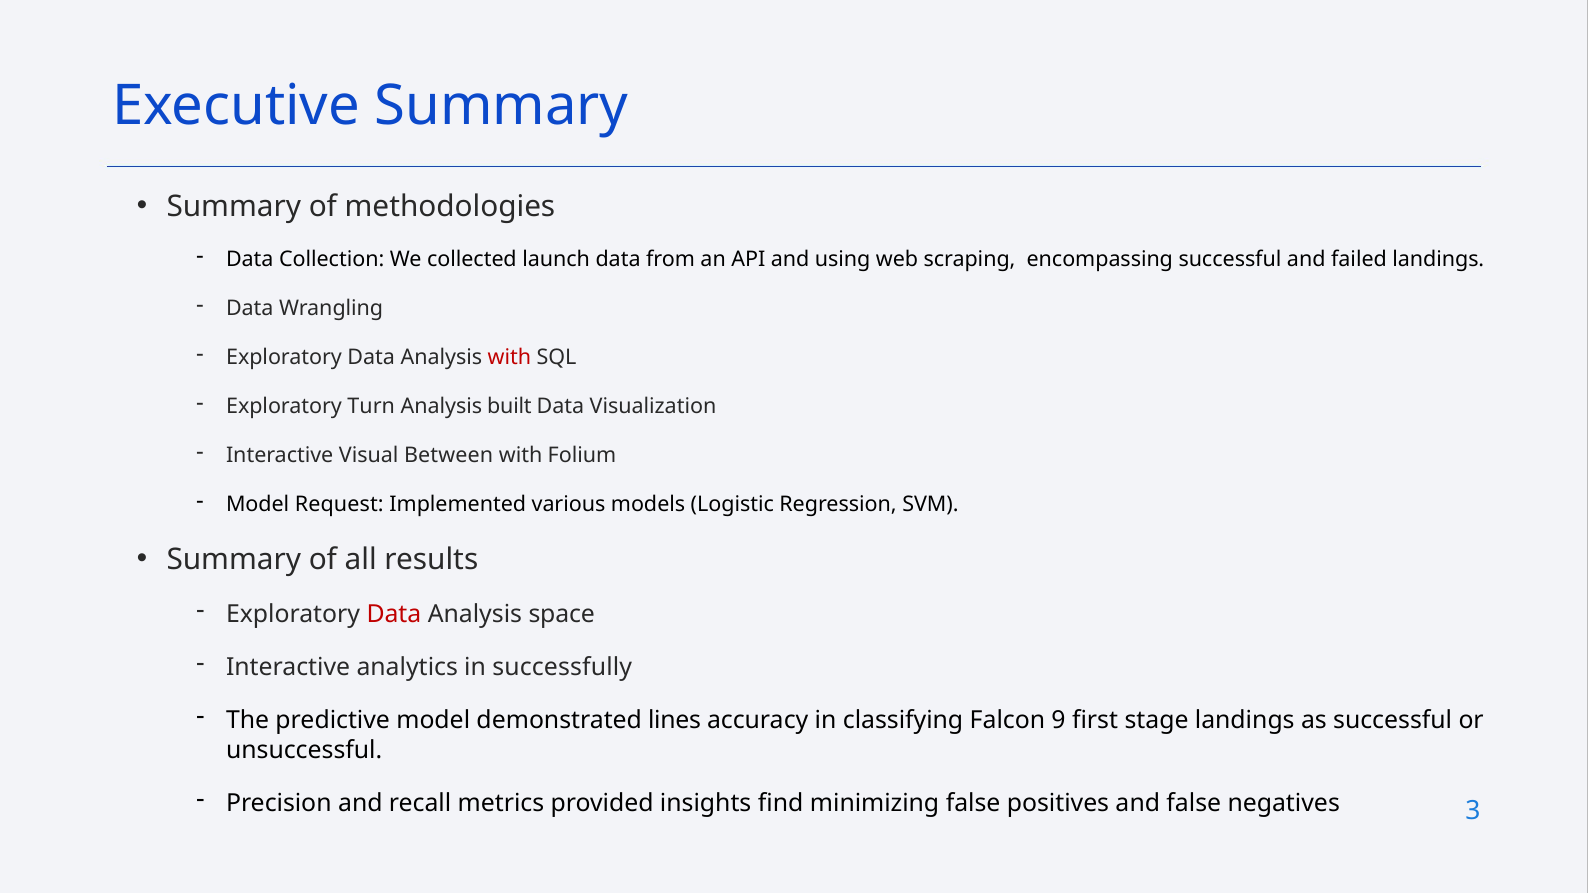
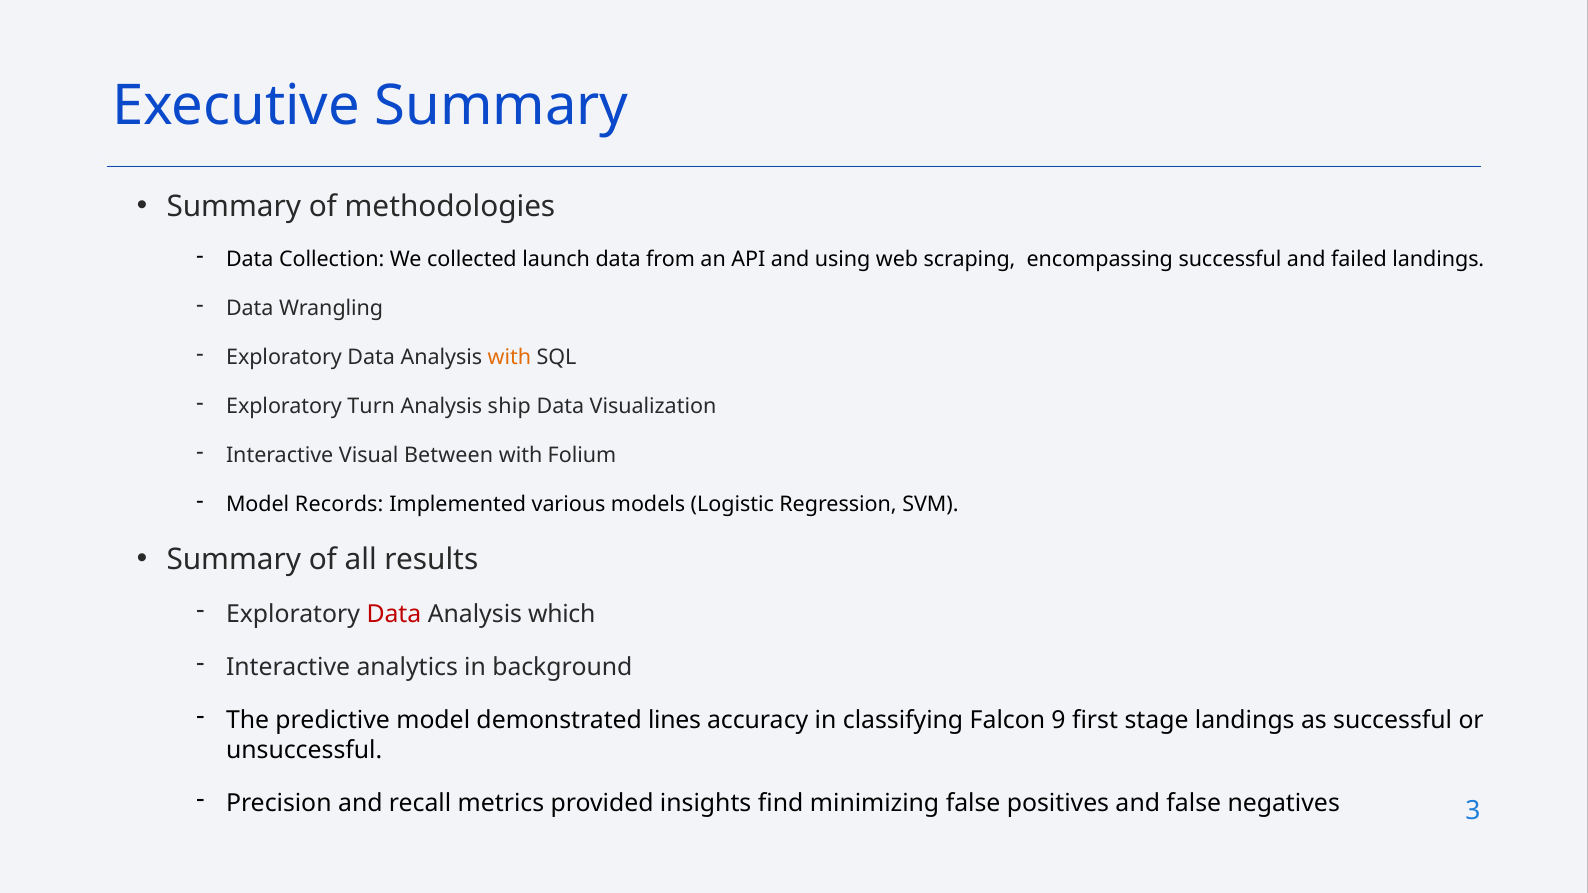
with colour: red -> orange (509, 358)
built: built -> ship (509, 407)
Request: Request -> Records (339, 505)
space: space -> which (562, 615)
successfully: successfully -> background (562, 668)
